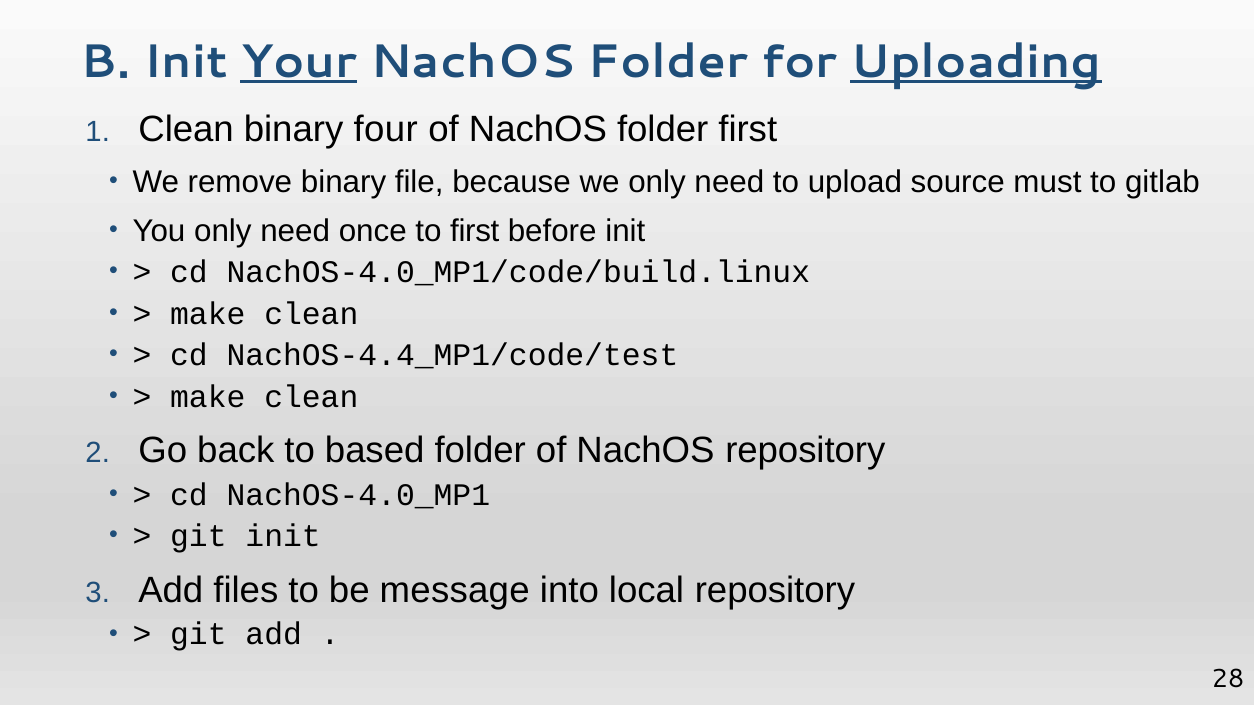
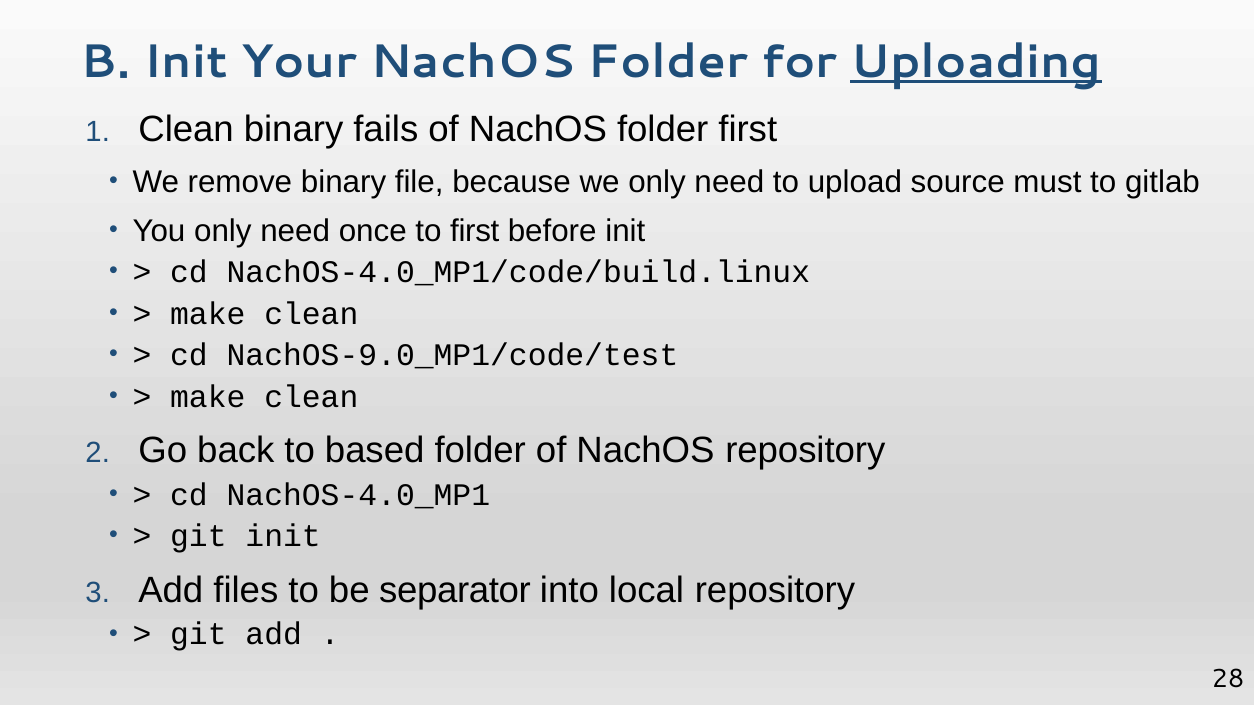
Your underline: present -> none (299, 62)
four: four -> fails (386, 130)
NachOS-4.4_MP1/code/test: NachOS-4.4_MP1/code/test -> NachOS-9.0_MP1/code/test (452, 356)
message: message -> separator (455, 591)
